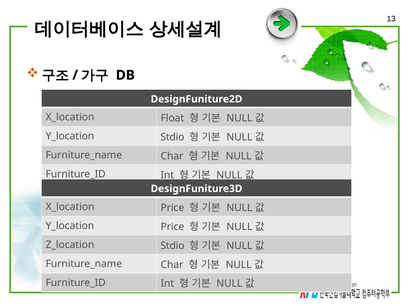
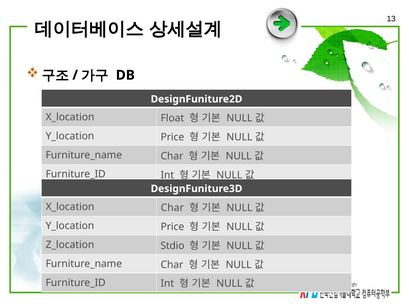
Stdio: Stdio -> Price (172, 137)
Price: Price -> Char (172, 208)
